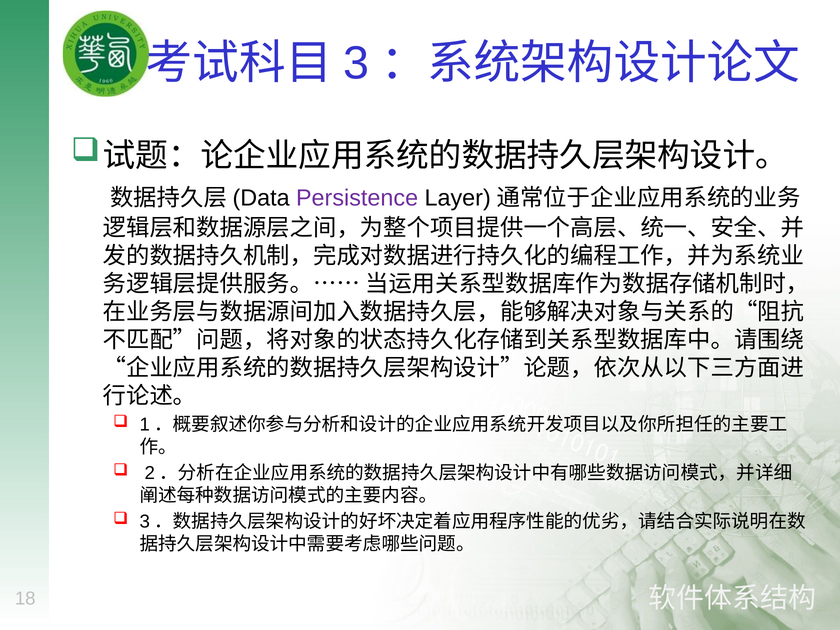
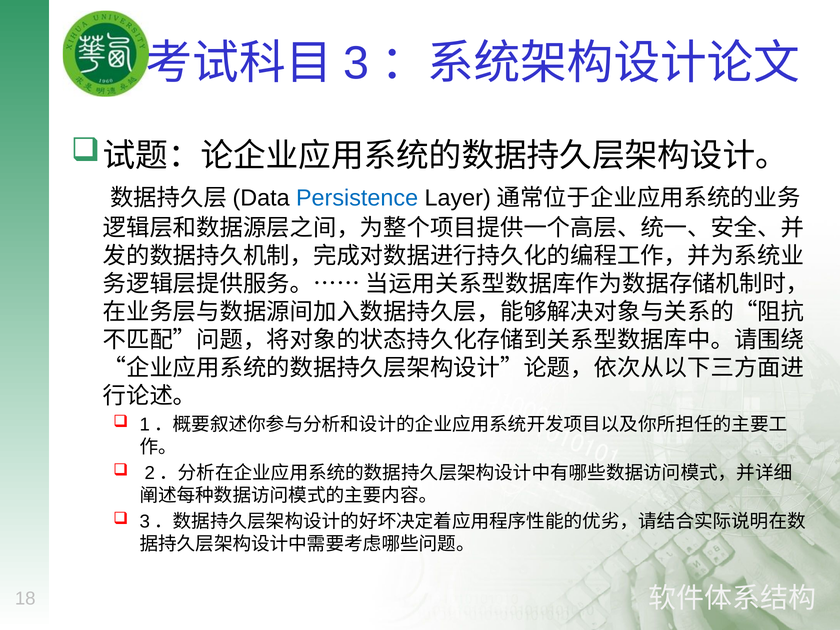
Persistence colour: purple -> blue (357, 198)
